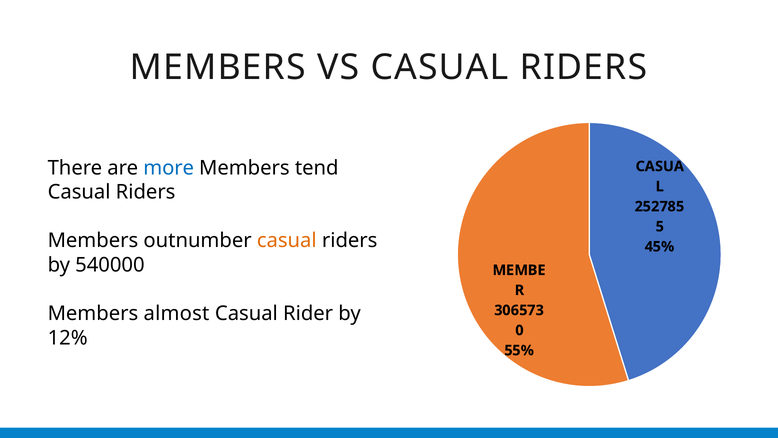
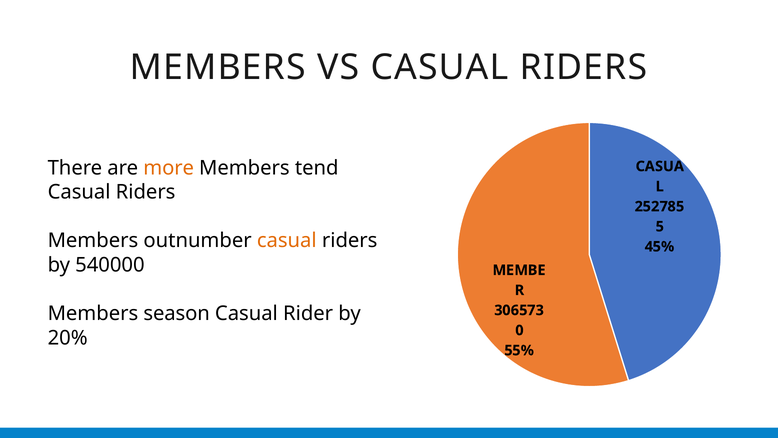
more colour: blue -> orange (169, 168)
almost: almost -> season (177, 314)
12%: 12% -> 20% (68, 338)
